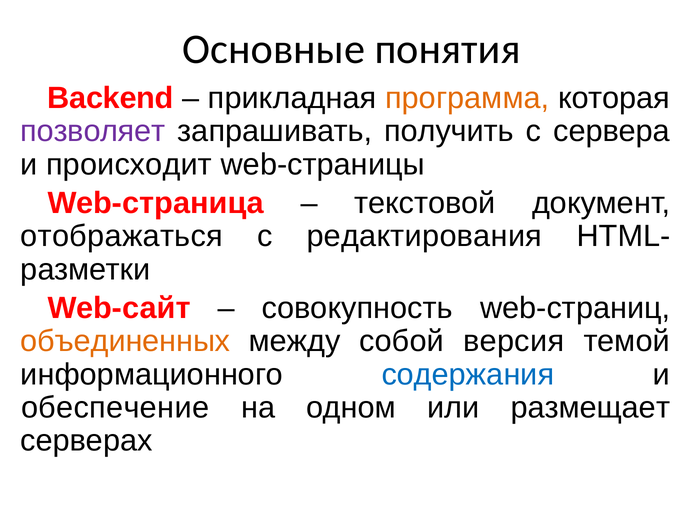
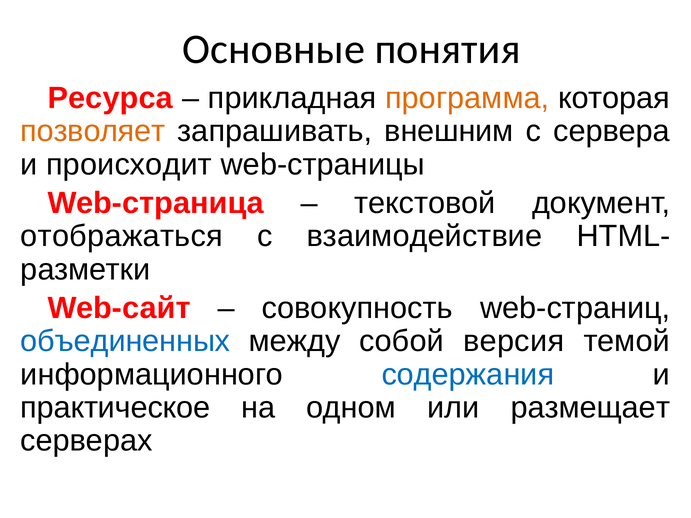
Backend: Backend -> Ресурса (110, 98)
позволяет colour: purple -> orange (93, 131)
получить: получить -> внешним (449, 131)
редактирования: редактирования -> взаимодействие (424, 236)
объединенных colour: orange -> blue (125, 342)
обеспечение: обеспечение -> практическое (115, 408)
